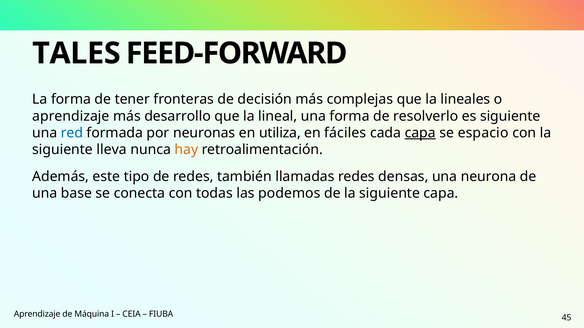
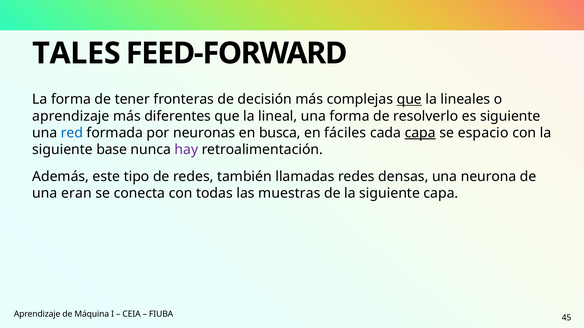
que underline: none -> present (409, 99)
desarrollo: desarrollo -> diferentes (178, 116)
utiliza: utiliza -> busca (280, 133)
lleva: lleva -> base (112, 150)
hay colour: orange -> purple (186, 150)
base: base -> eran (76, 193)
podemos: podemos -> muestras (289, 193)
